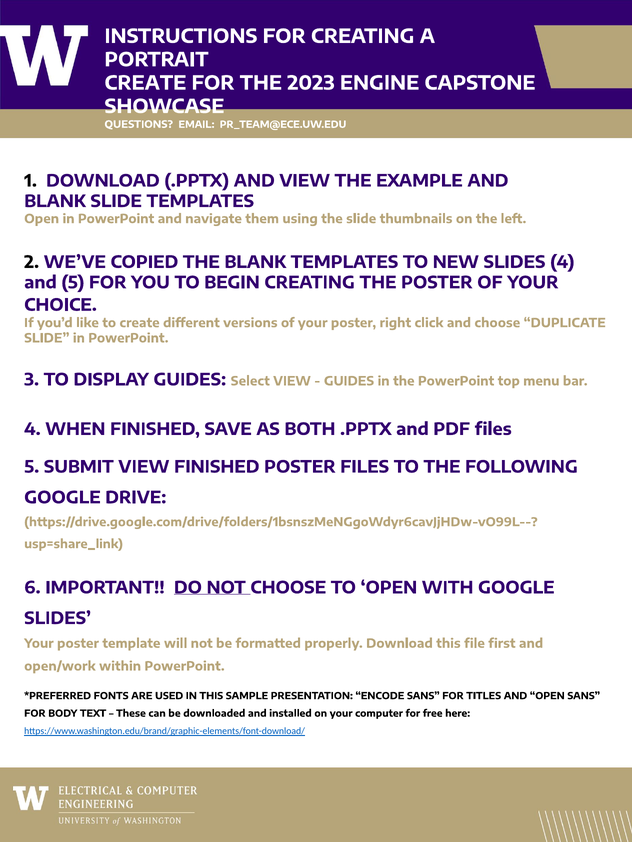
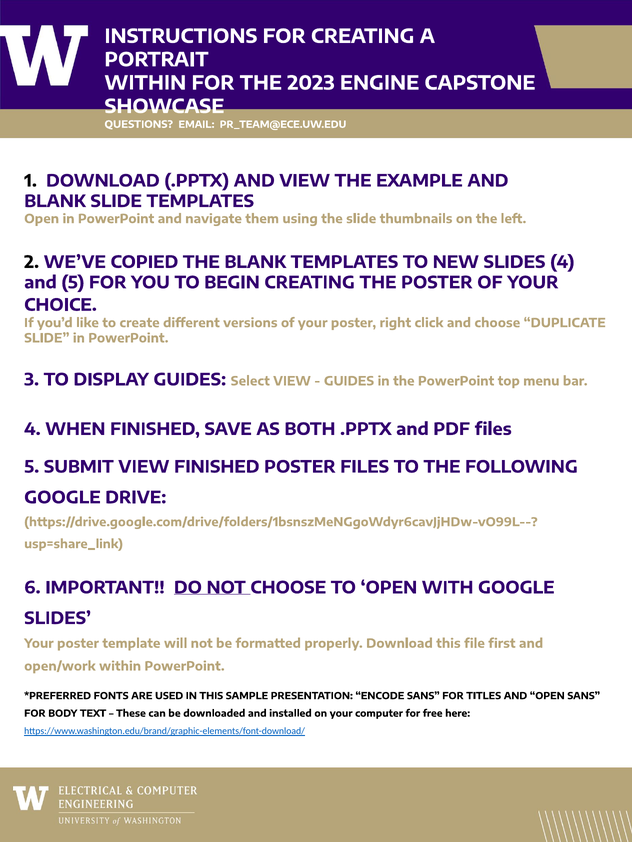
CREATE: CREATE -> WITHIN (145, 83)
